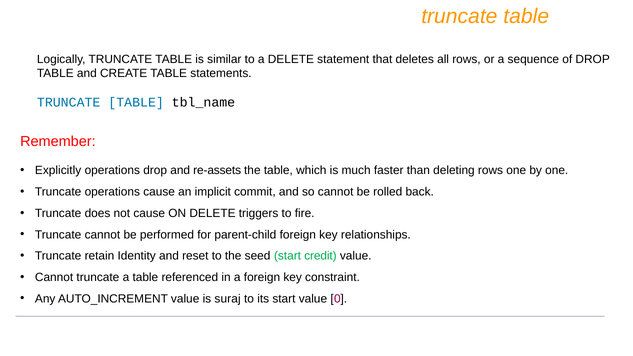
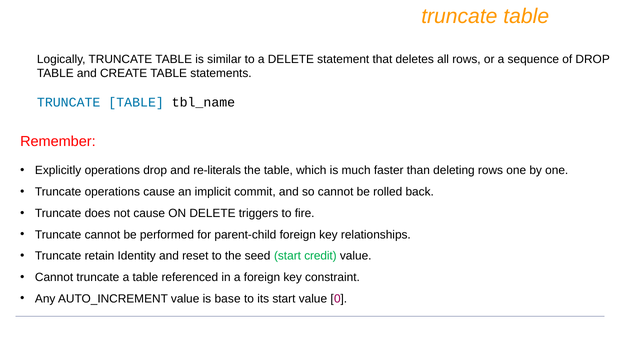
re-assets: re-assets -> re-literals (217, 171)
suraj: suraj -> base (228, 299)
